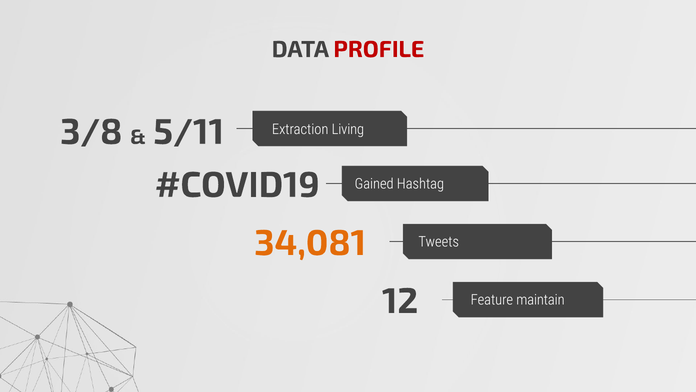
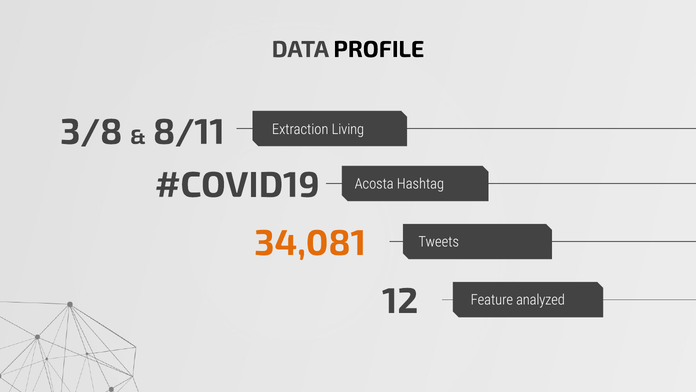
PROFILE colour: red -> black (379, 49)
5/11: 5/11 -> 8/11 (189, 132)
Gained: Gained -> Acosta (374, 184)
maintain: maintain -> analyzed (540, 300)
